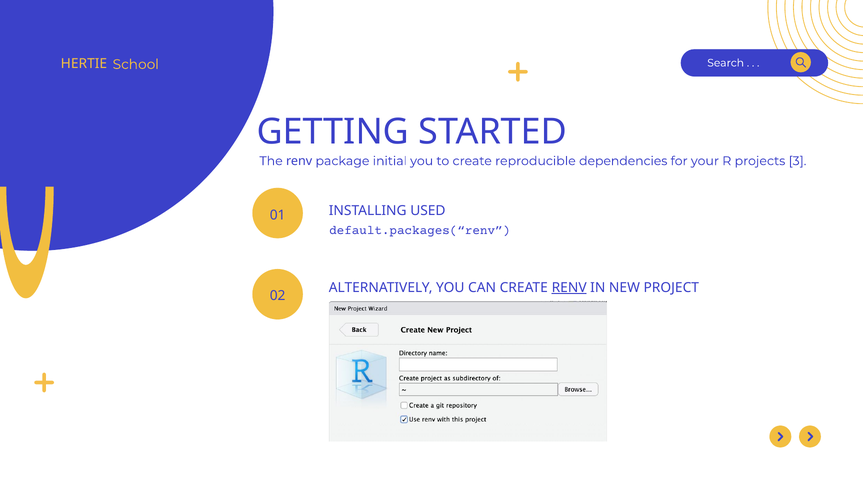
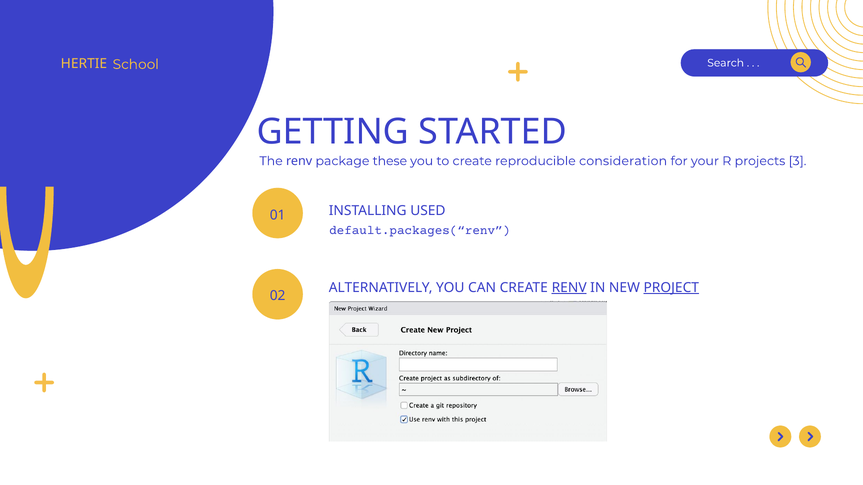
initial: initial -> these (390, 161)
dependencies: dependencies -> consideration (623, 161)
PROJECT underline: none -> present (671, 288)
